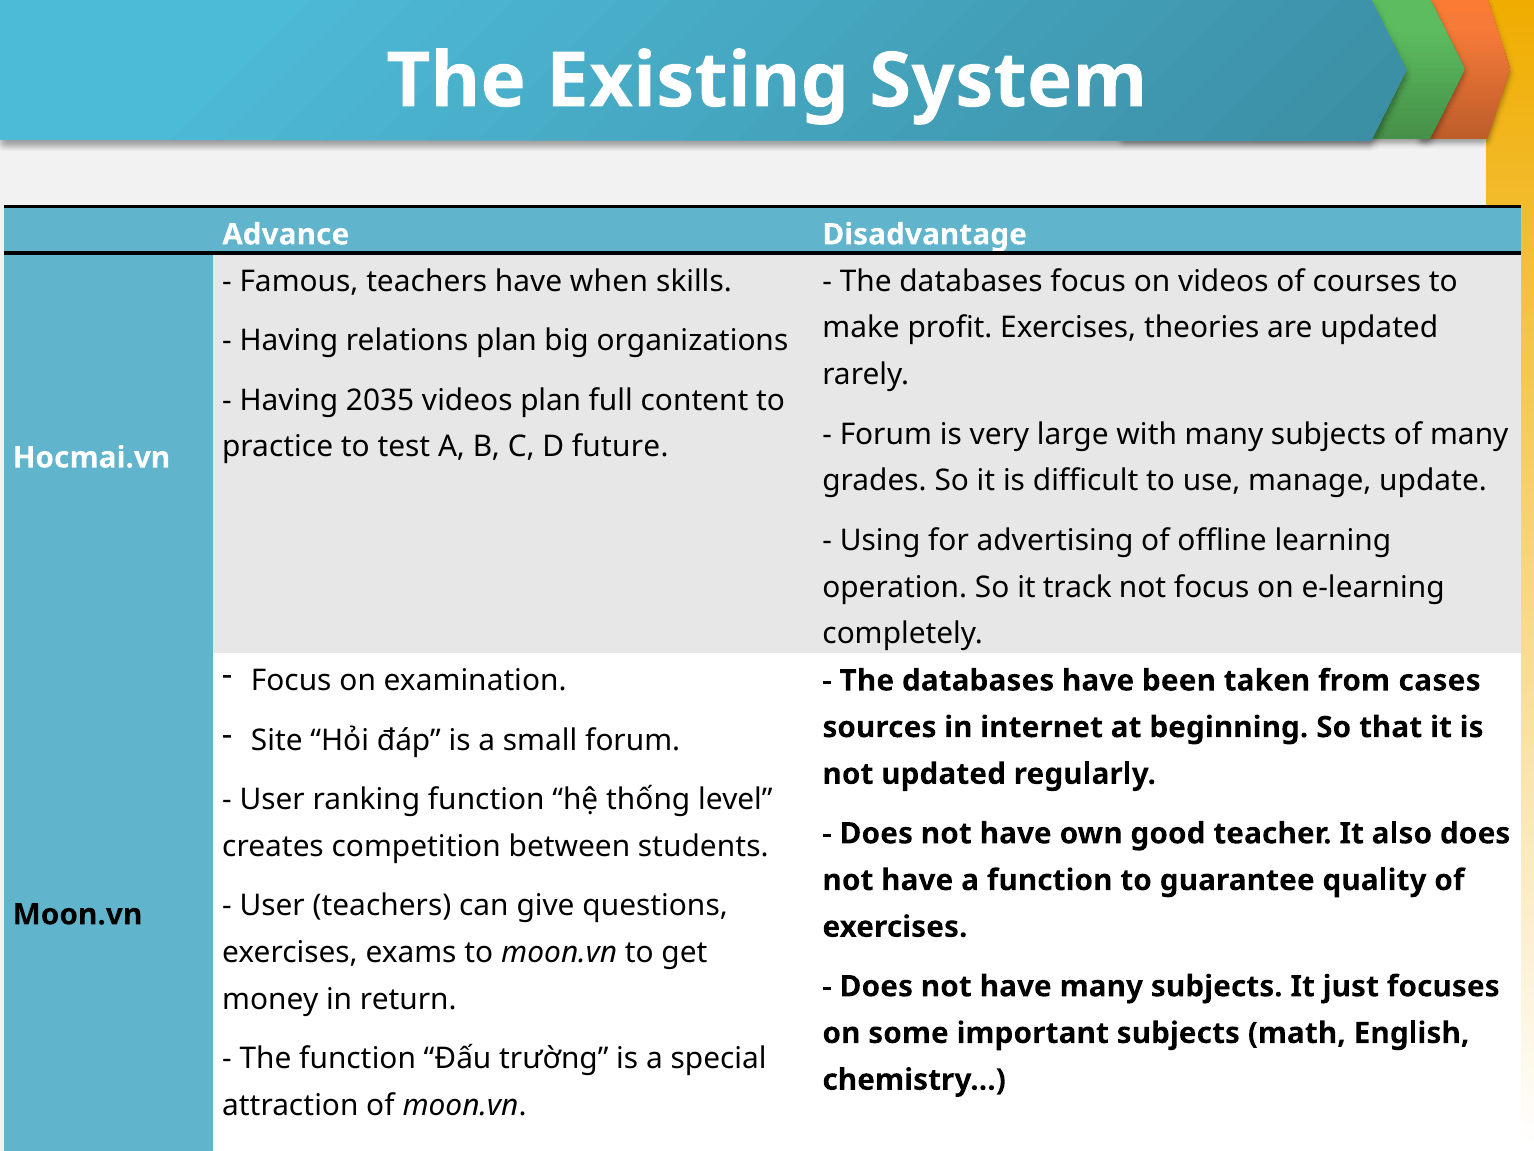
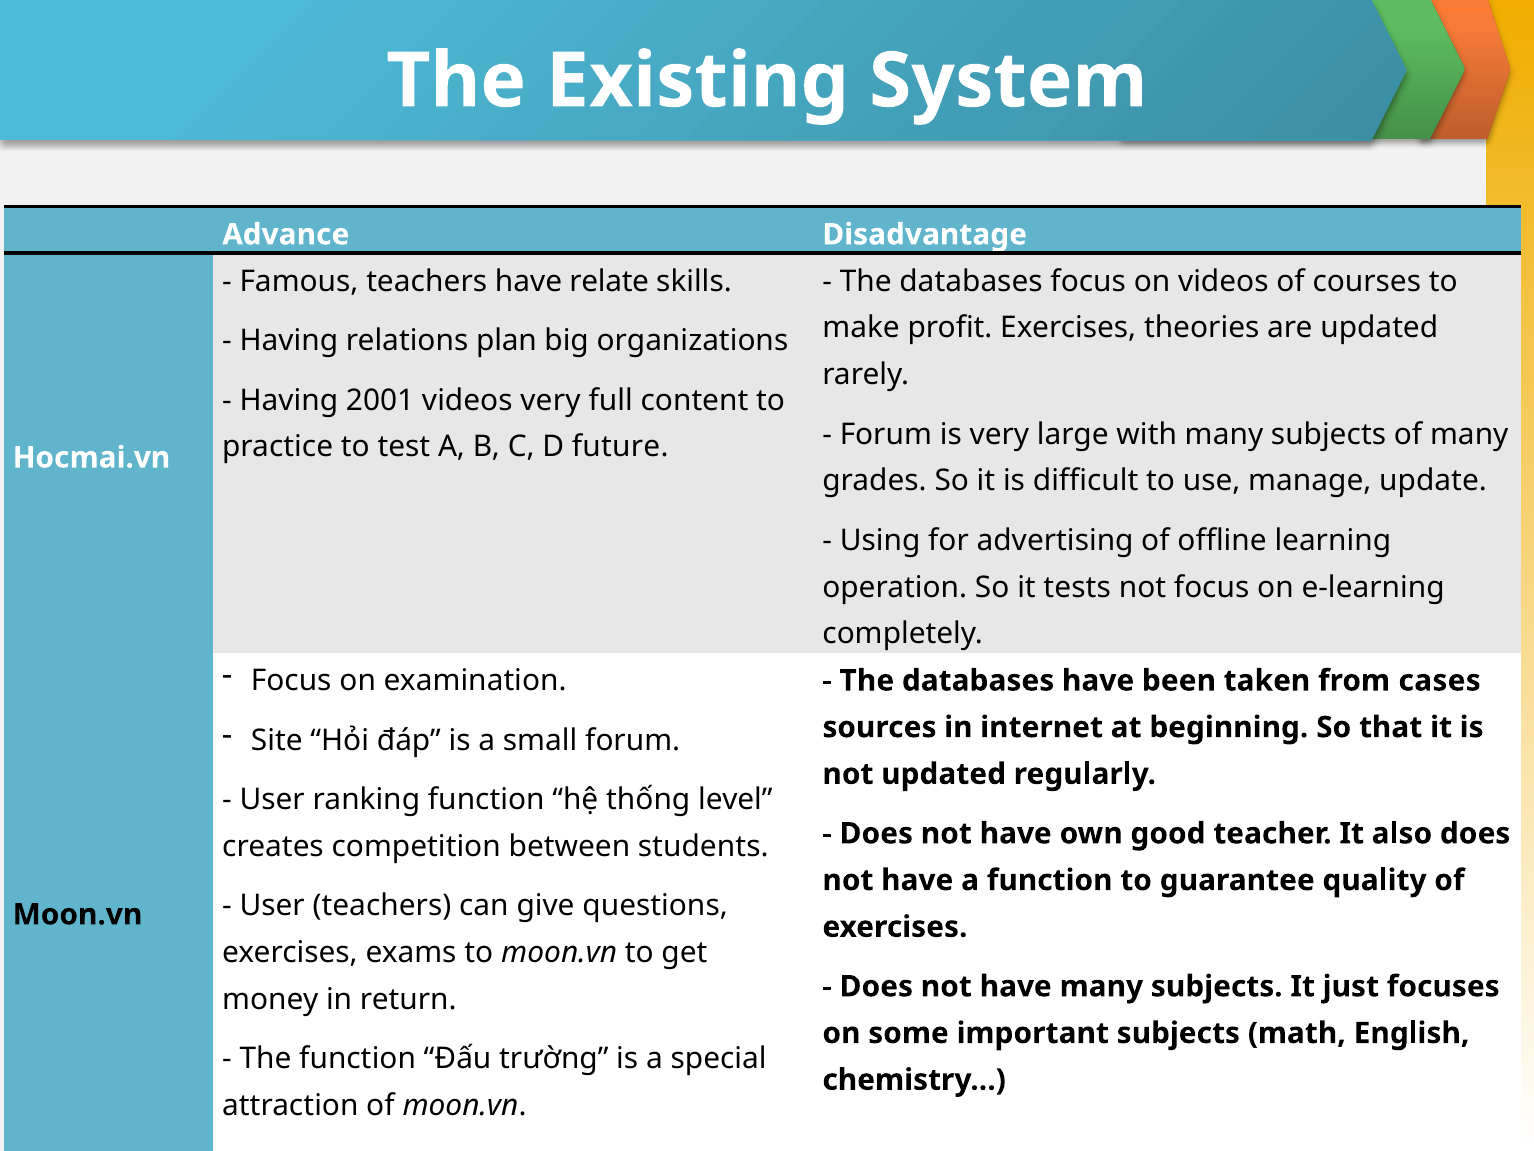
when: when -> relate (609, 281)
2035: 2035 -> 2001 (380, 400)
videos plan: plan -> very (550, 400)
track: track -> tests (1077, 587)
